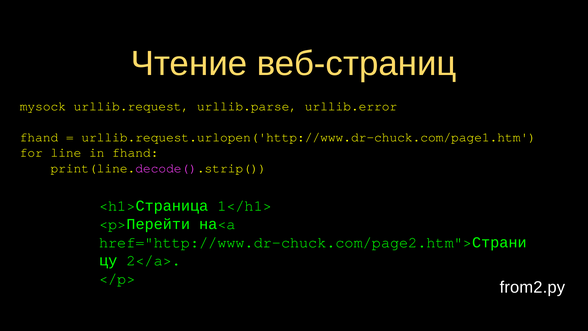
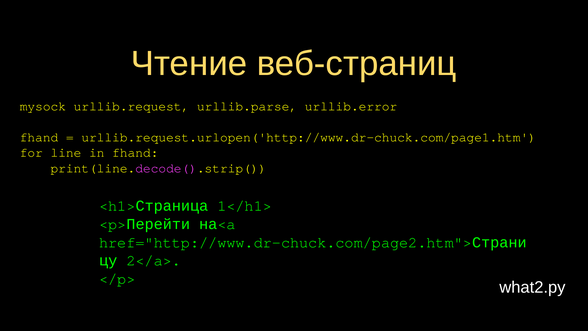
from2.py: from2.py -> what2.py (532, 287)
